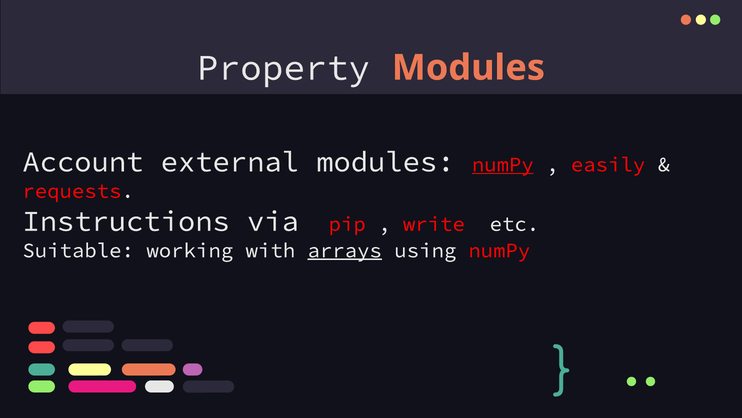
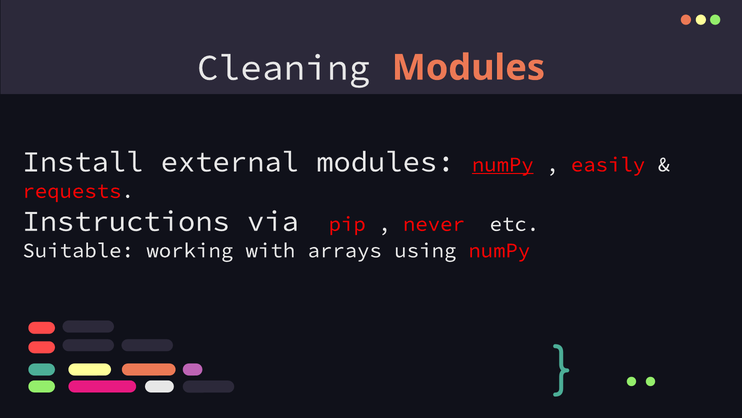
Property: Property -> Cleaning (283, 68)
Account: Account -> Install (83, 162)
write: write -> never (434, 224)
arrays underline: present -> none (345, 250)
